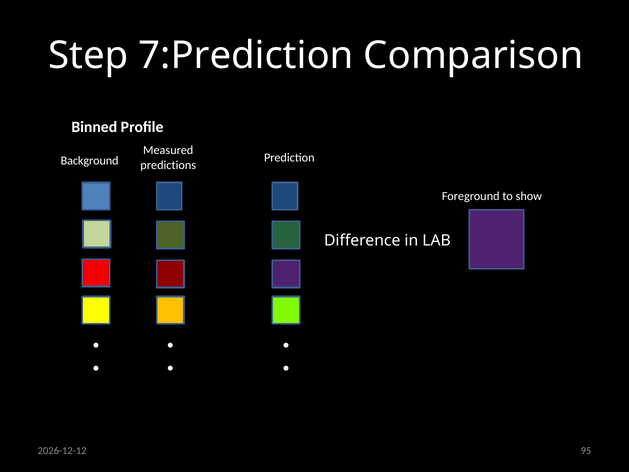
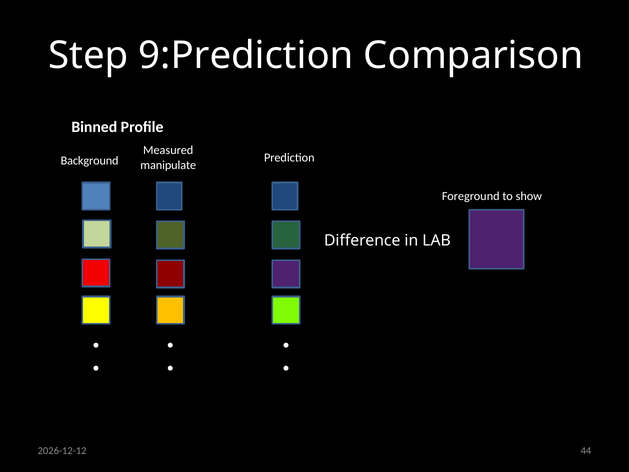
7:Prediction: 7:Prediction -> 9:Prediction (246, 56)
predictions: predictions -> manipulate (168, 165)
95: 95 -> 44 (586, 450)
